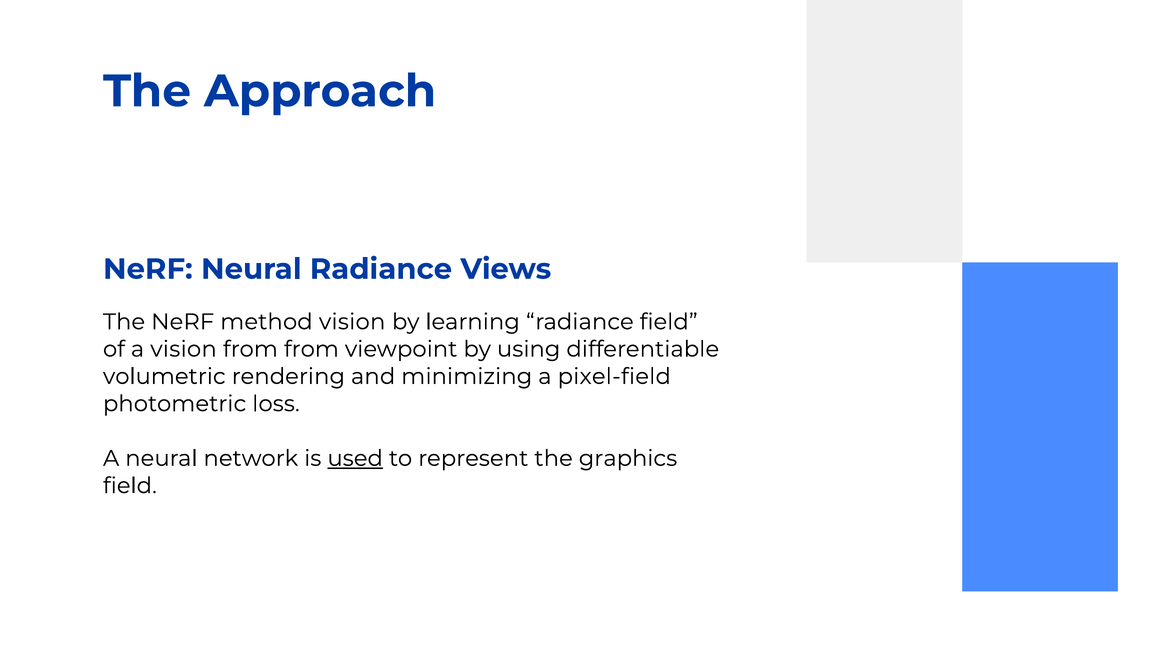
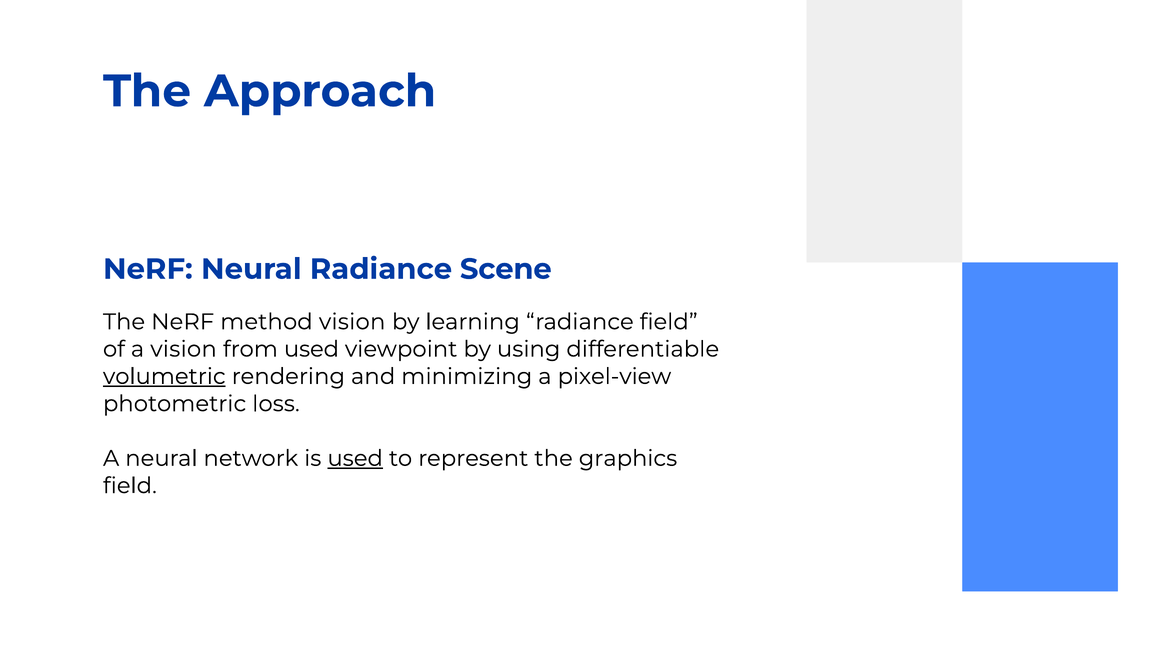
Views: Views -> Scene (506, 269)
from from: from -> used (311, 349)
volumetric underline: none -> present (164, 377)
pixel-field: pixel-field -> pixel-view (614, 377)
